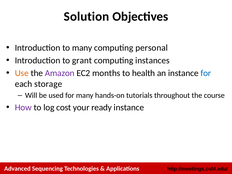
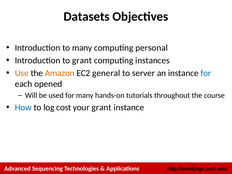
Solution: Solution -> Datasets (87, 17)
Amazon colour: purple -> orange (60, 73)
months: months -> general (106, 73)
health: health -> server (144, 73)
storage: storage -> opened (48, 84)
How colour: purple -> blue (23, 107)
your ready: ready -> grant (102, 107)
